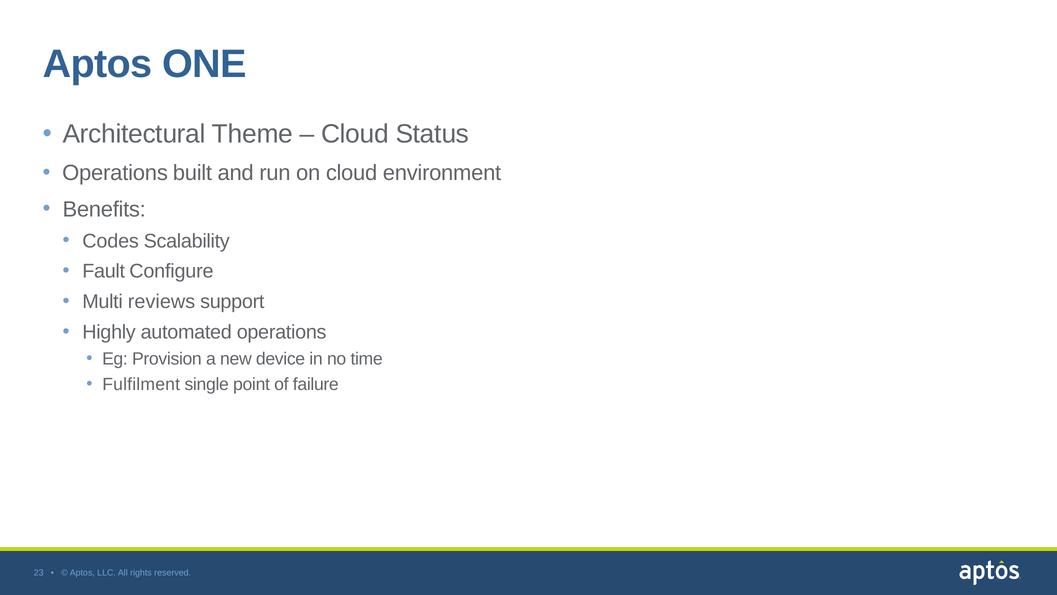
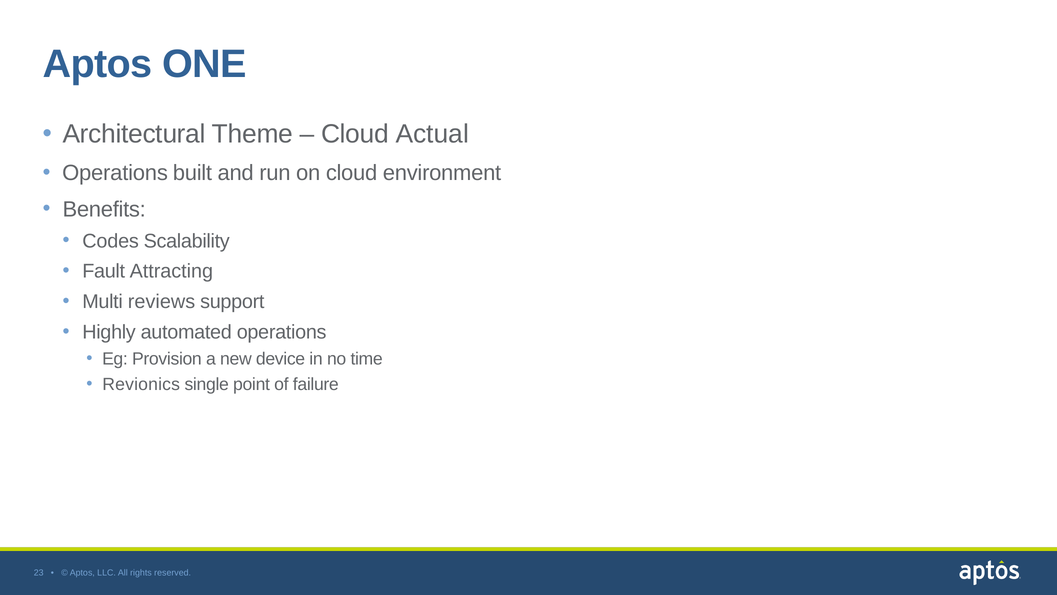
Status: Status -> Actual (432, 134)
Configure: Configure -> Attracting (171, 271)
Fulfilment: Fulfilment -> Revionics (141, 384)
